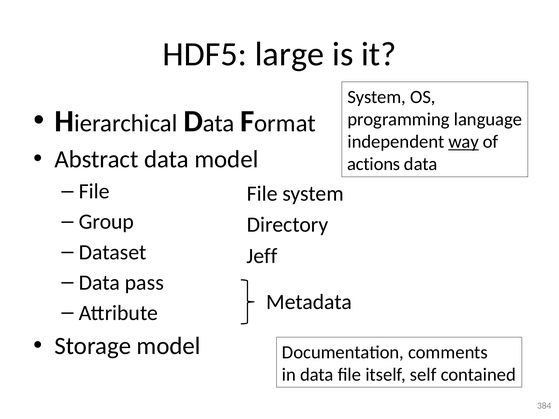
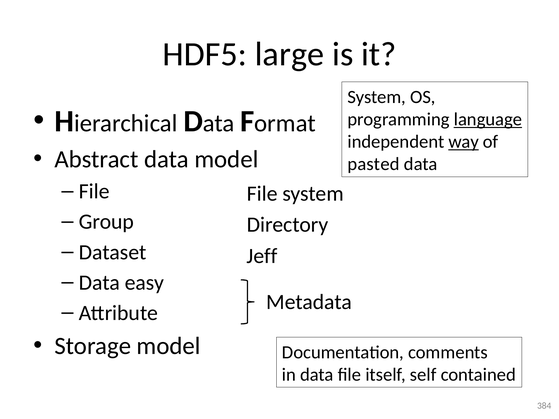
language underline: none -> present (488, 120)
actions: actions -> pasted (374, 164)
pass: pass -> easy (144, 283)
